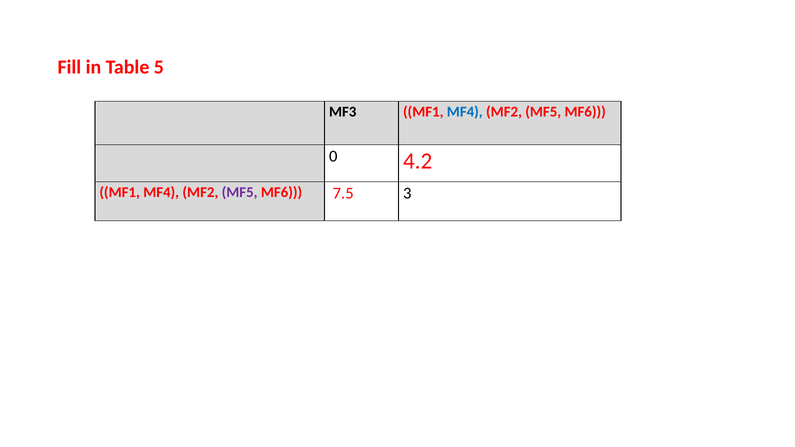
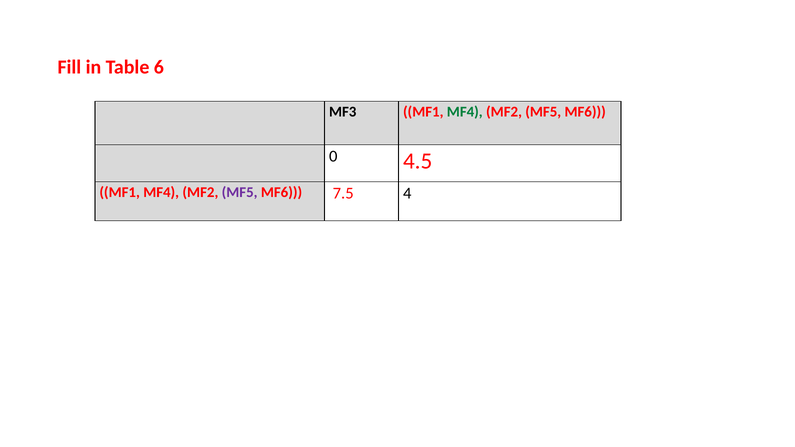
5: 5 -> 6 (159, 67)
MF4 colour: blue -> green (465, 112)
4.2: 4.2 -> 4.5 (418, 161)
3: 3 -> 4 (407, 194)
